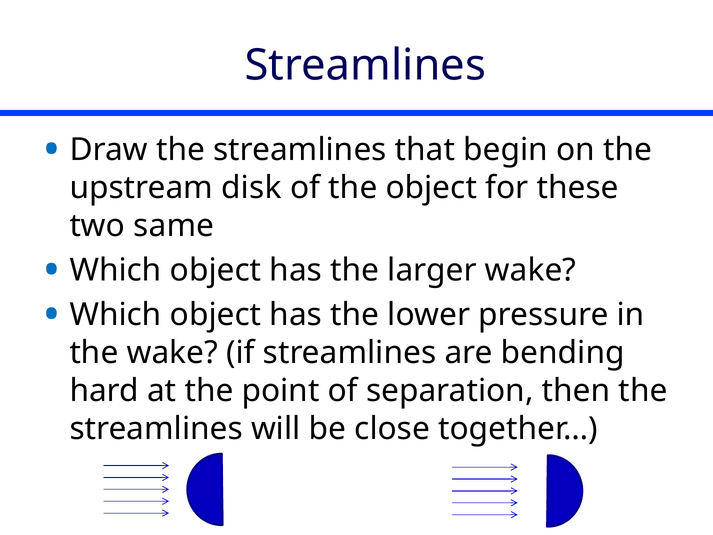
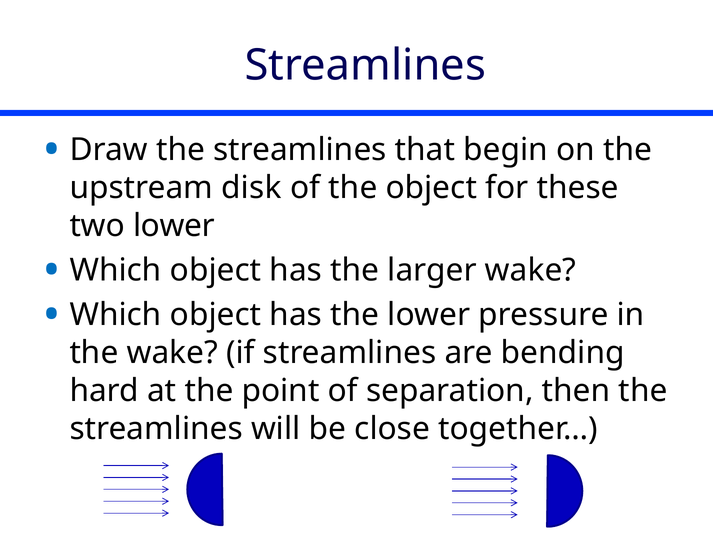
two same: same -> lower (174, 226)
